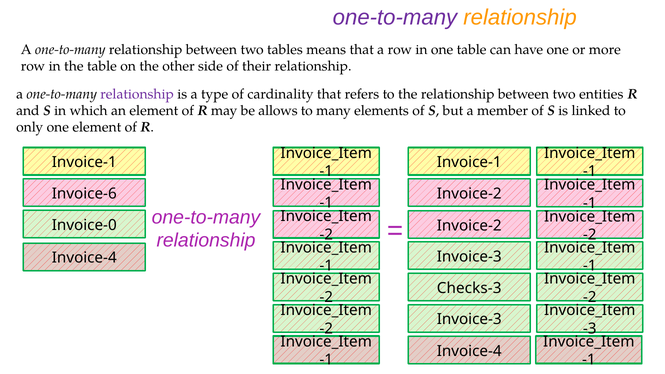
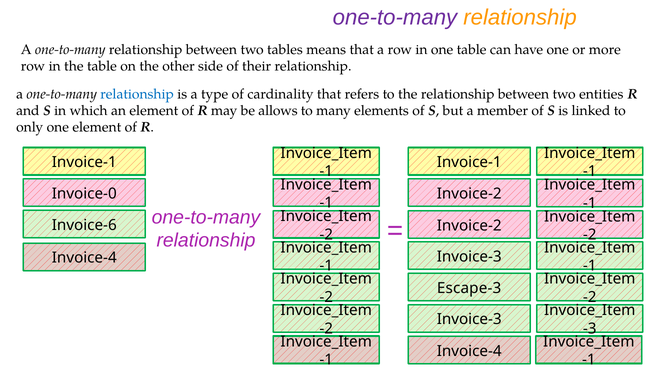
relationship colour: purple -> blue (137, 94)
Invoice-6: Invoice-6 -> Invoice-0 (84, 194)
Invoice-0: Invoice-0 -> Invoice-6 (84, 225)
Checks-3: Checks-3 -> Escape-3 (469, 288)
